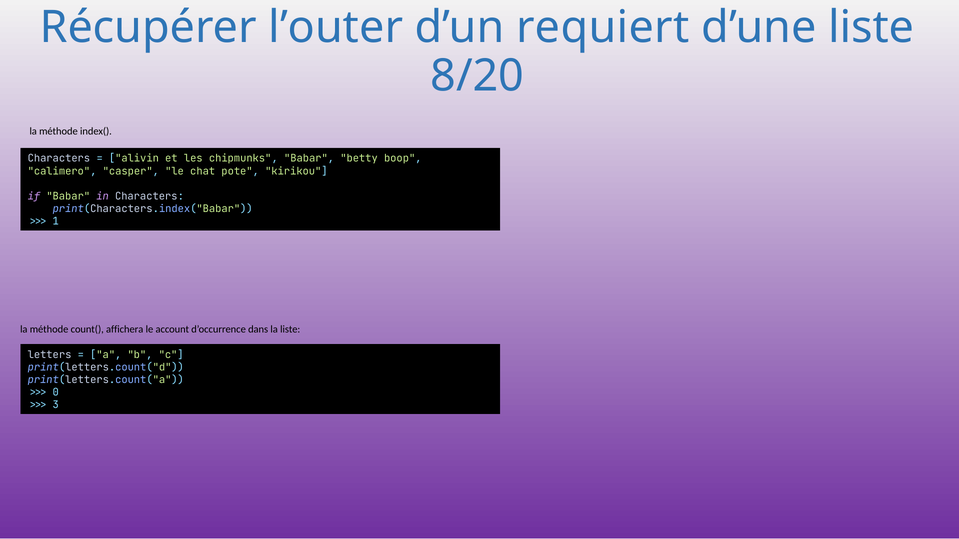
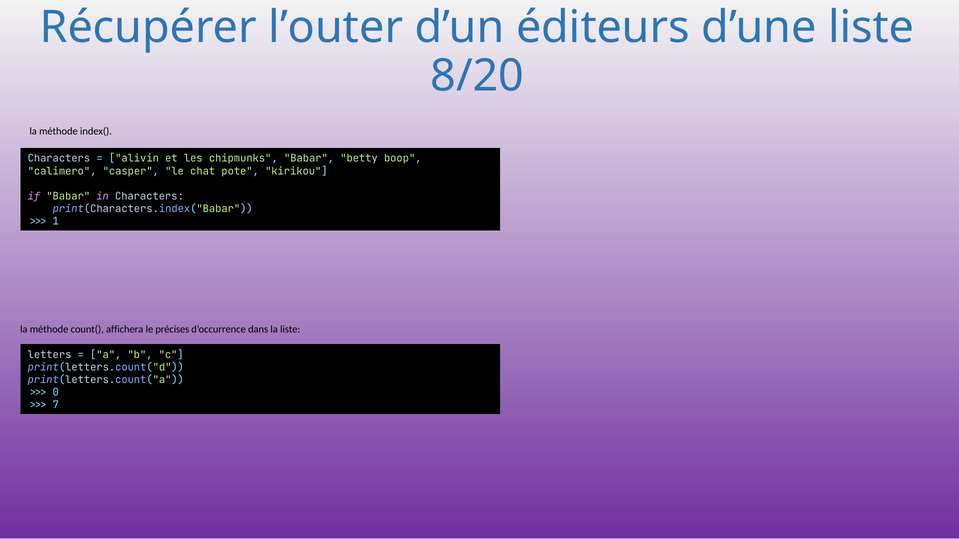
requiert: requiert -> éditeurs (603, 28)
account: account -> précises (172, 330)
3: 3 -> 7 (56, 405)
